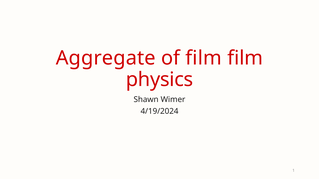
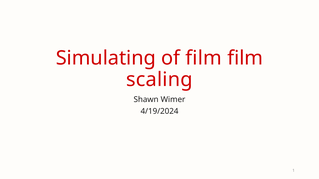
Aggregate: Aggregate -> Simulating (106, 58)
physics: physics -> scaling (159, 80)
